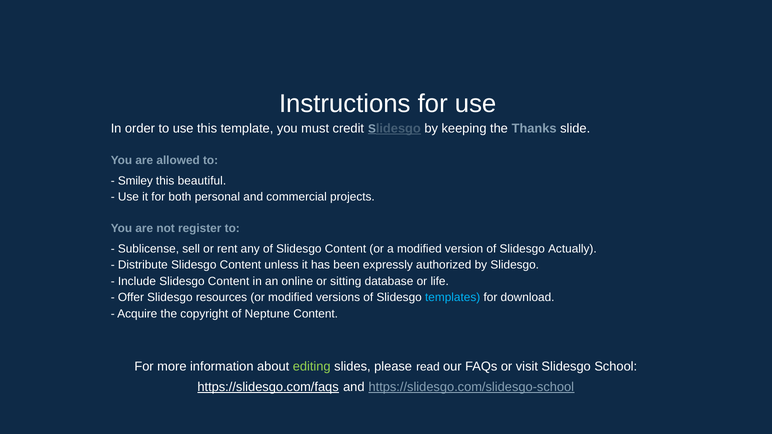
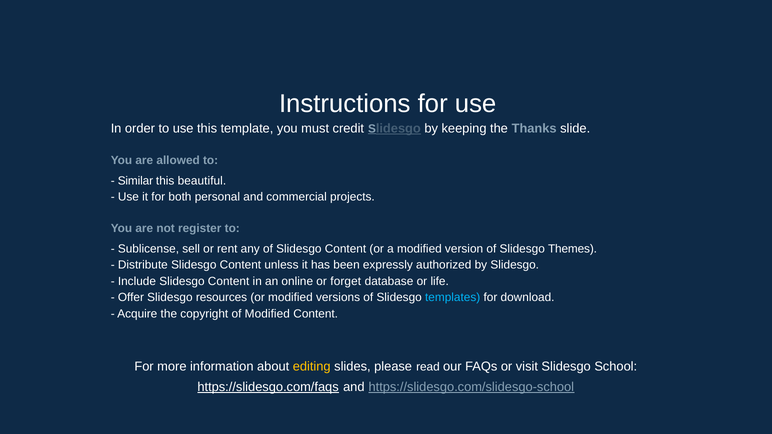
Smiley: Smiley -> Similar (135, 181)
Actually: Actually -> Themes (572, 249)
sitting: sitting -> forget (346, 281)
of Neptune: Neptune -> Modified (267, 314)
editing colour: light green -> yellow (312, 367)
